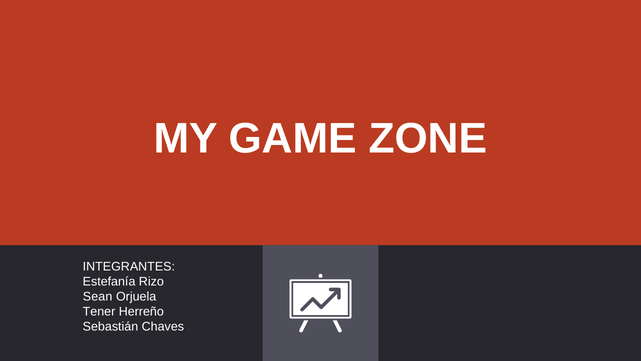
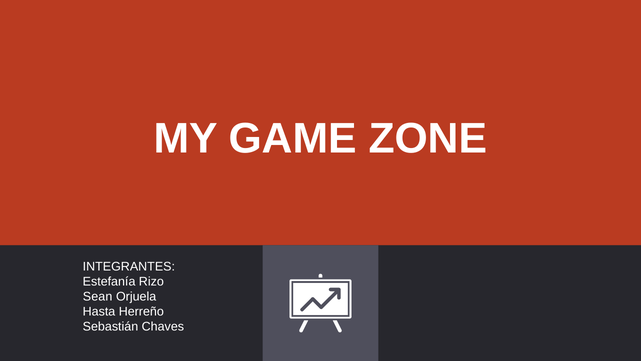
Tener: Tener -> Hasta (99, 311)
